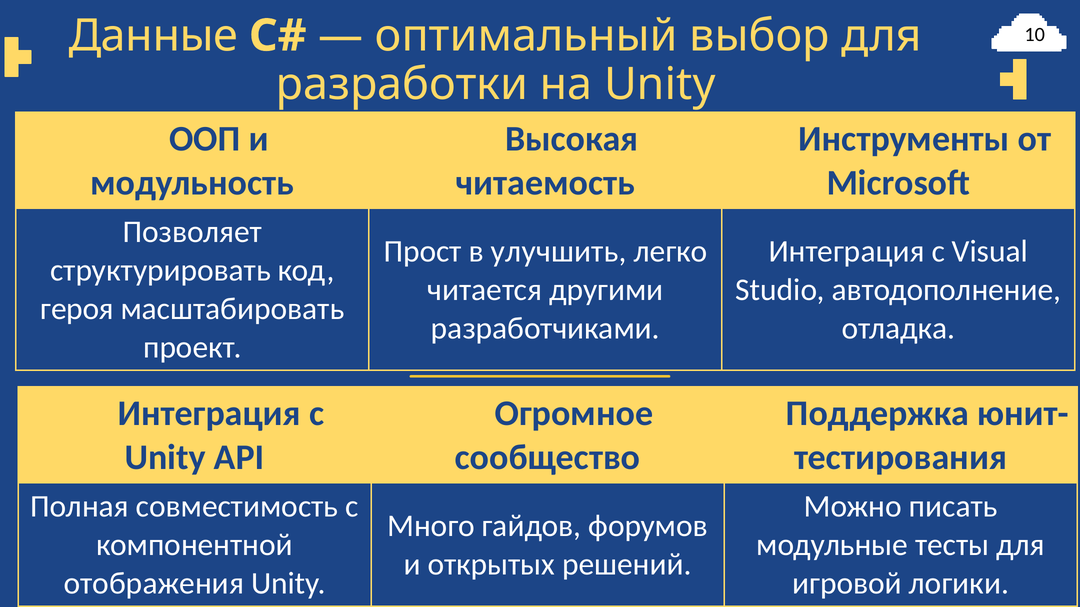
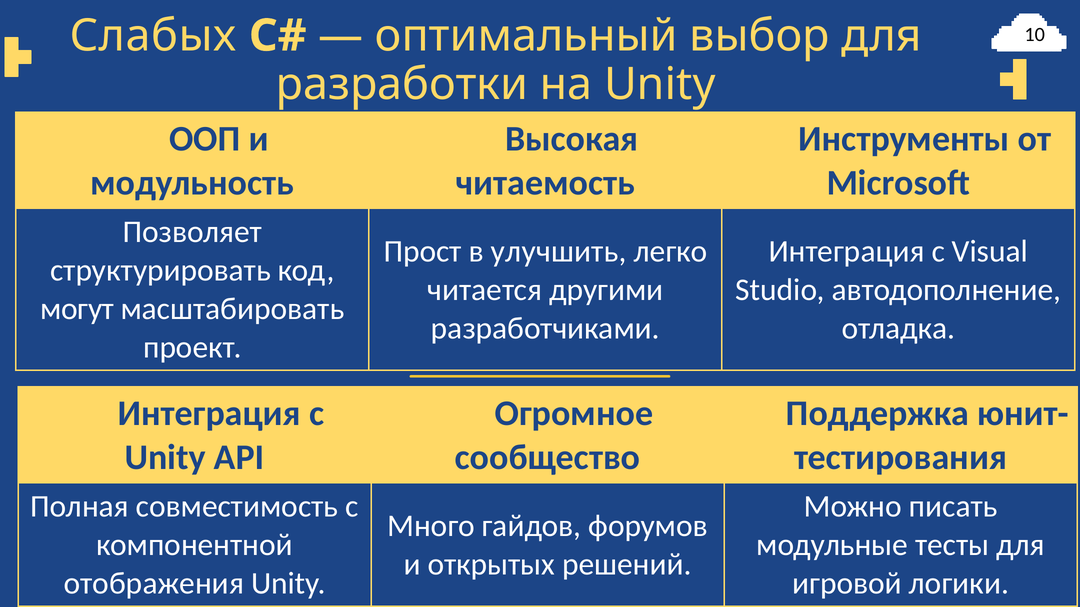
Данные: Данные -> Слабых (153, 36)
героя: героя -> могут (77, 309)
